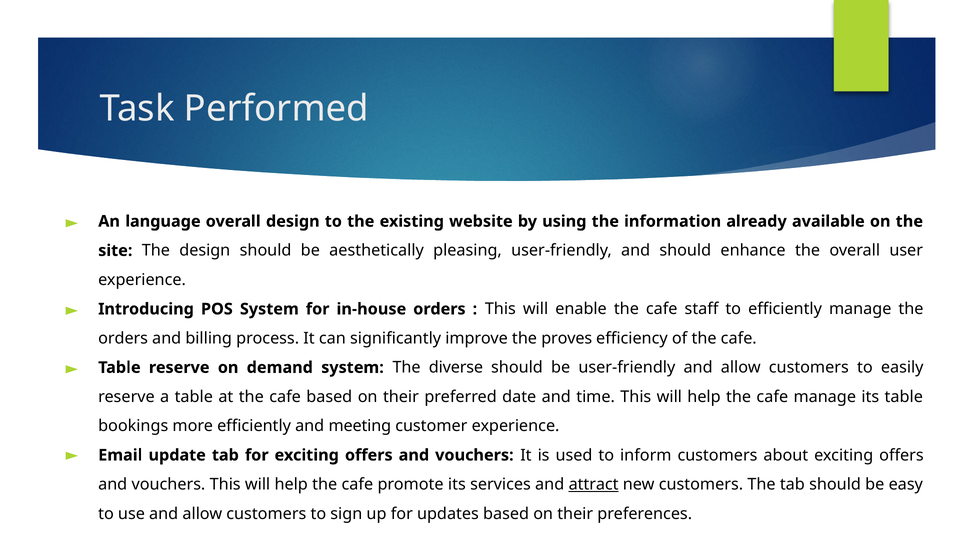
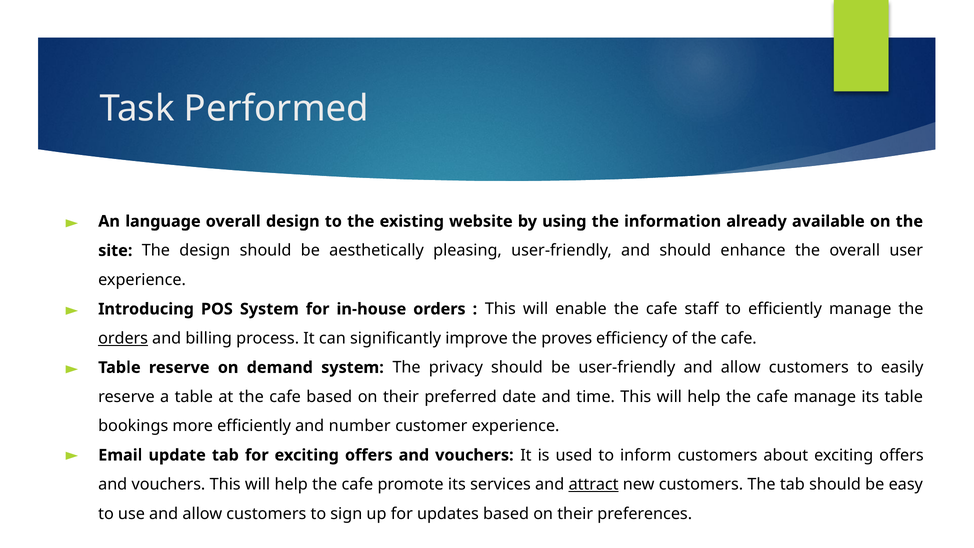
orders underline: none -> present (123, 338)
diverse: diverse -> privacy (456, 367)
meeting: meeting -> number (360, 426)
